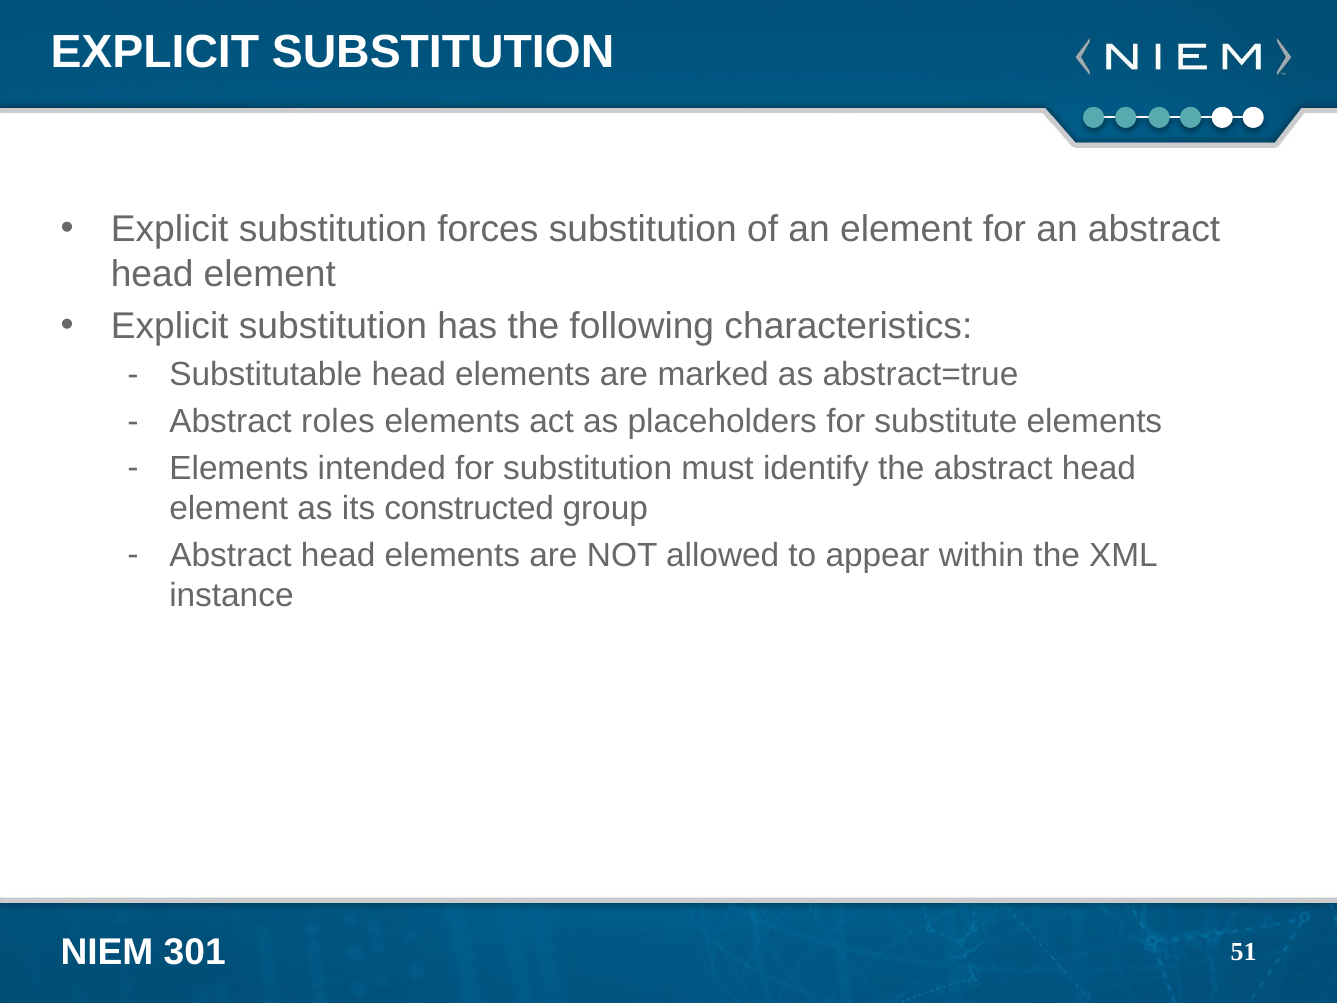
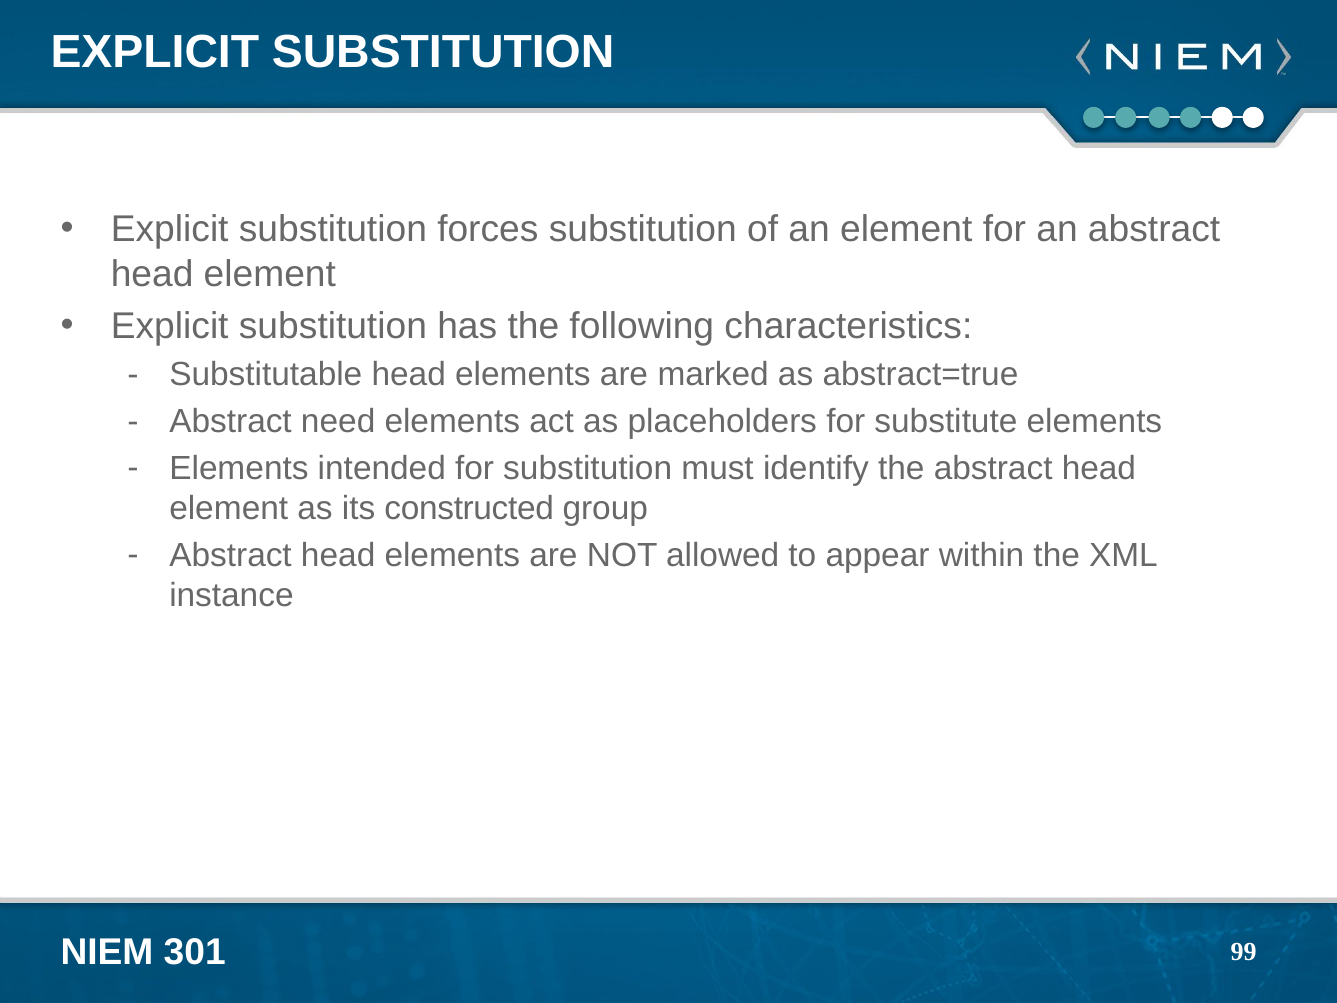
roles: roles -> need (338, 421)
51: 51 -> 99 (1244, 951)
